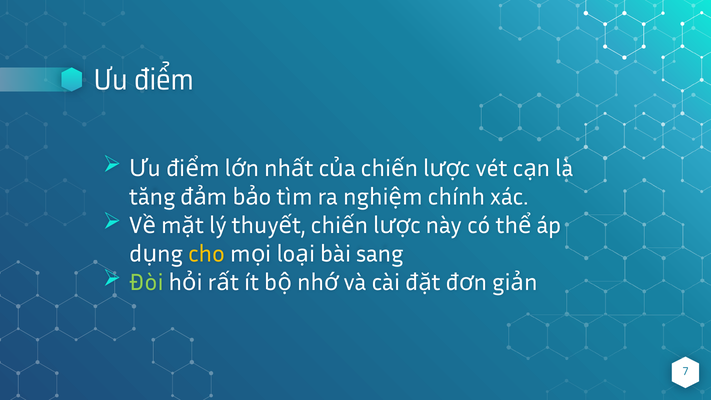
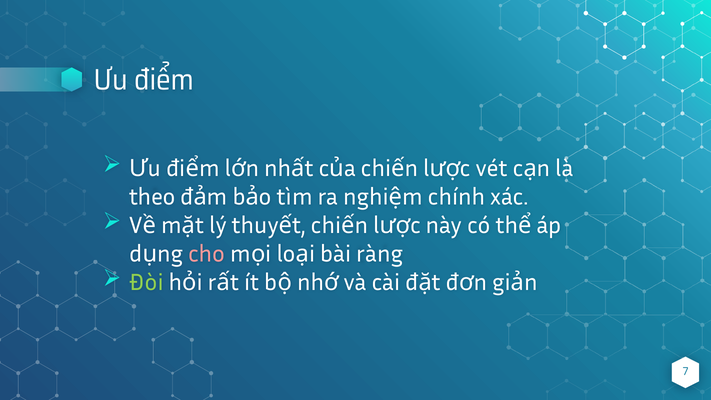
tăng: tăng -> theo (152, 197)
cho colour: yellow -> pink (207, 254)
sang: sang -> ràng (380, 254)
